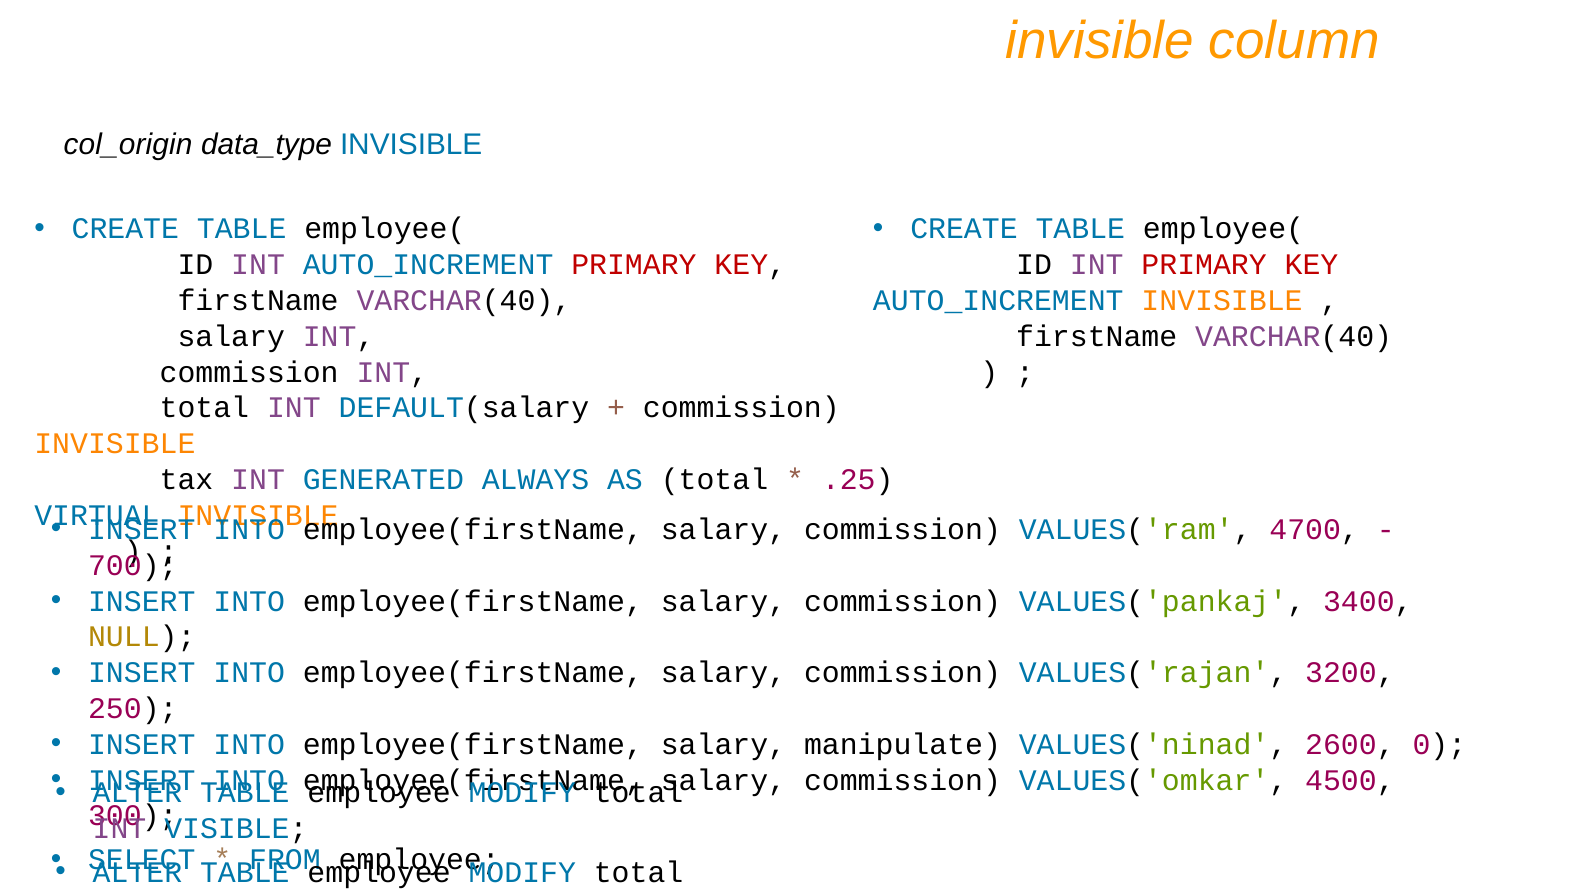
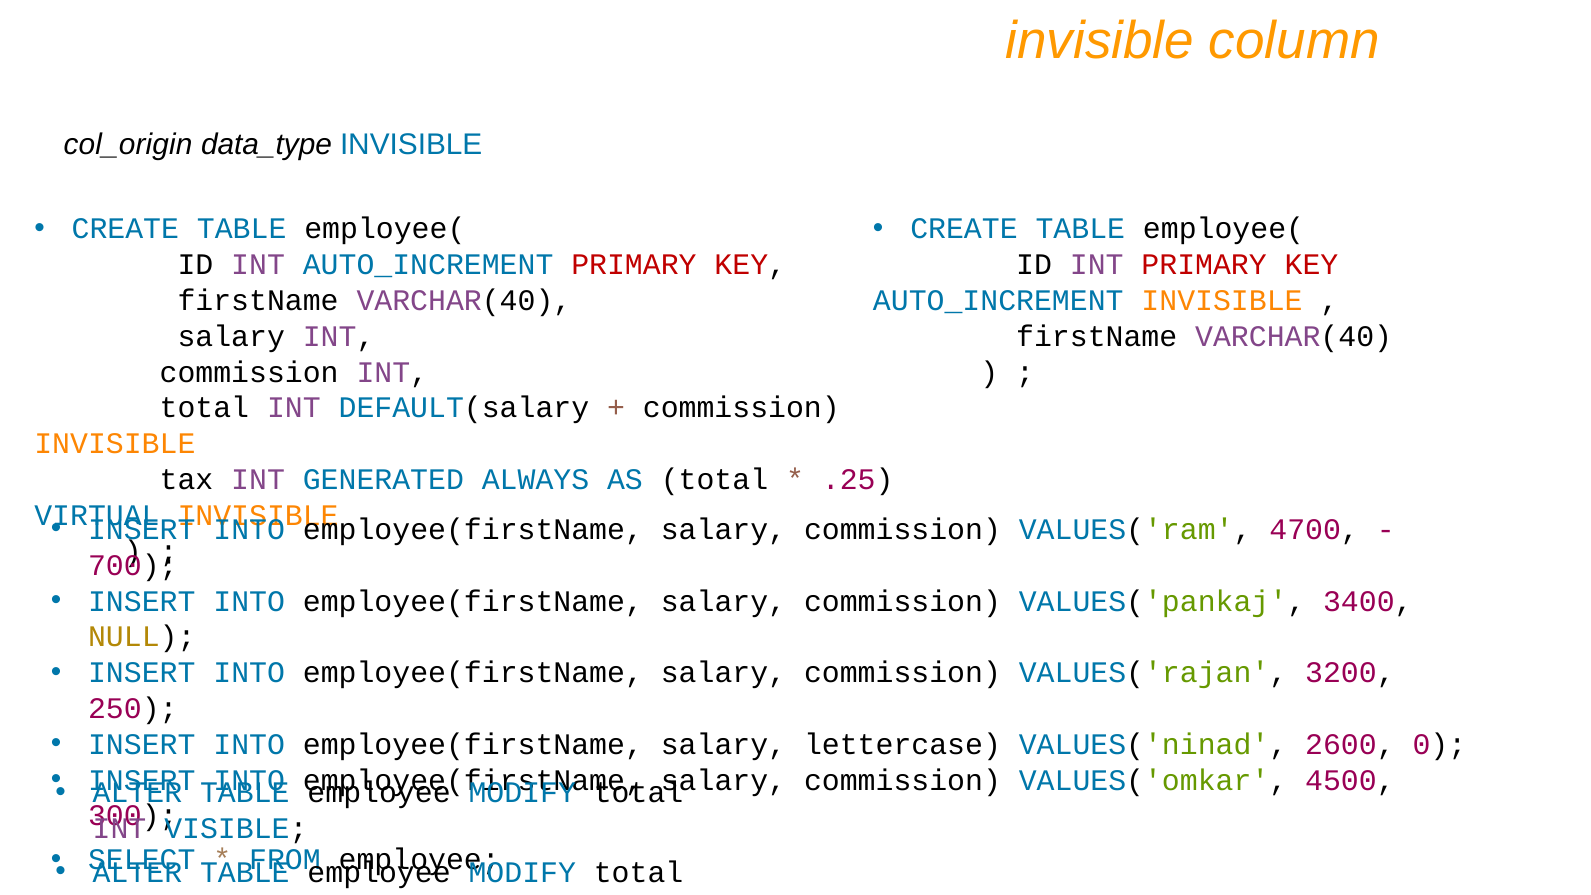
manipulate: manipulate -> lettercase (902, 744)
